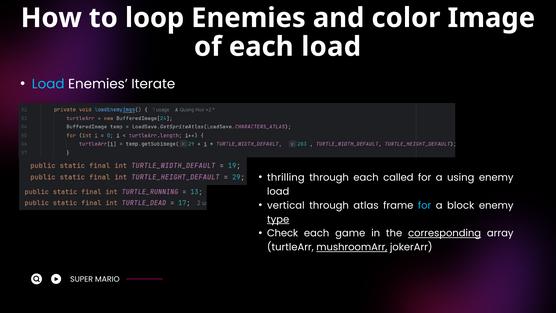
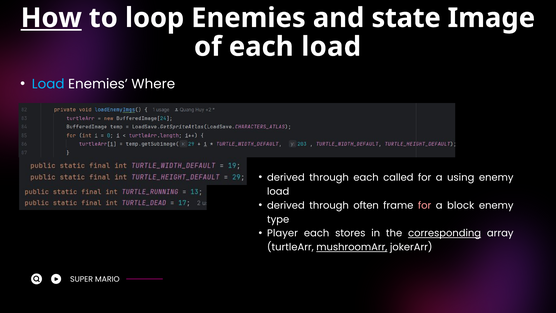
How underline: none -> present (51, 18)
color: color -> state (406, 18)
Iterate: Iterate -> Where (153, 84)
thrilling: thrilling -> derived (286, 177)
vertical: vertical -> derived (286, 205)
atlas: atlas -> often (366, 205)
for colour: light blue -> pink (425, 205)
type underline: present -> none (278, 219)
Check: Check -> Player (282, 233)
game: game -> stores (350, 233)
